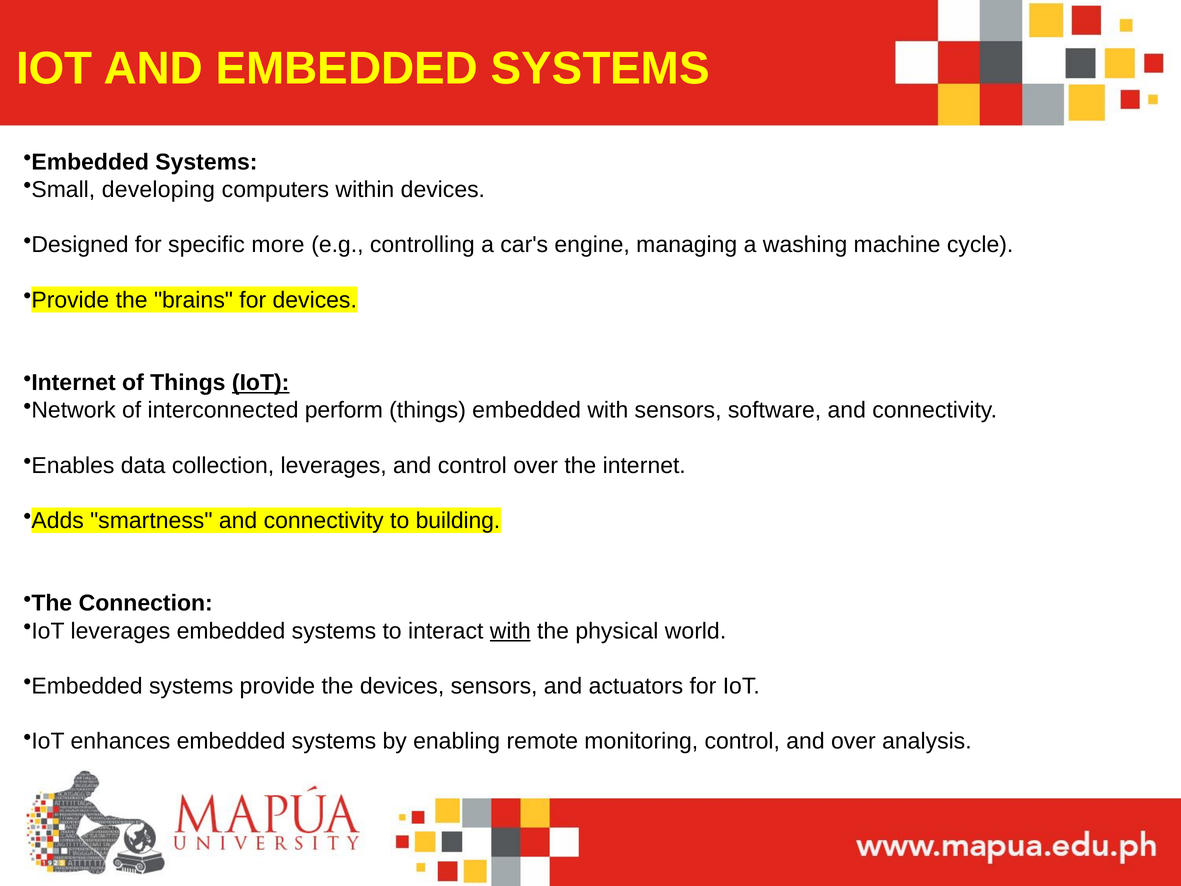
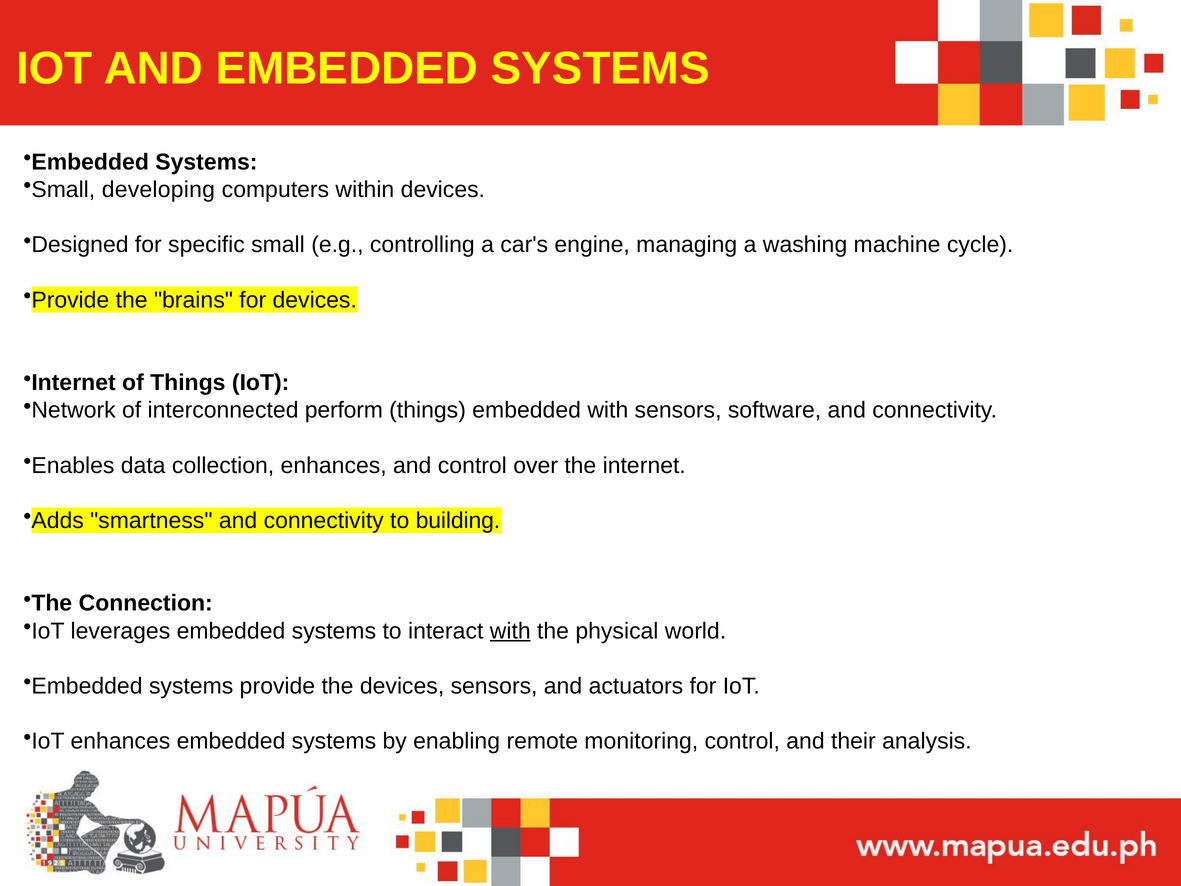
specific more: more -> small (278, 245)
IoT underline: present -> none (261, 383)
collection leverages: leverages -> enhances (334, 465)
and over: over -> their (853, 741)
